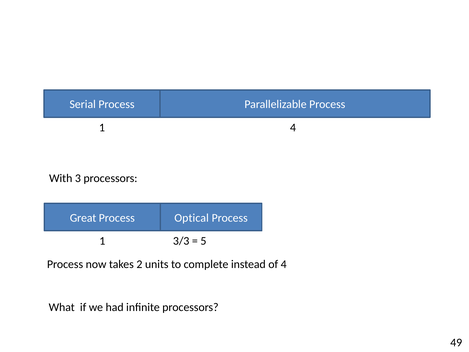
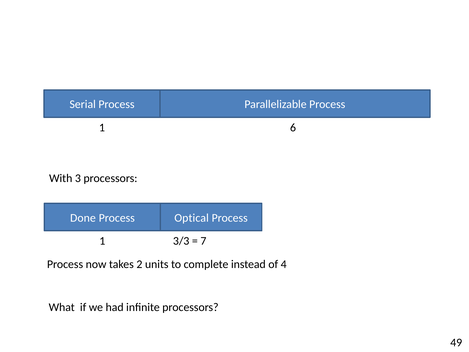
1 4: 4 -> 6 (293, 127)
Great: Great -> Done (83, 218)
5: 5 -> 7 (203, 241)
